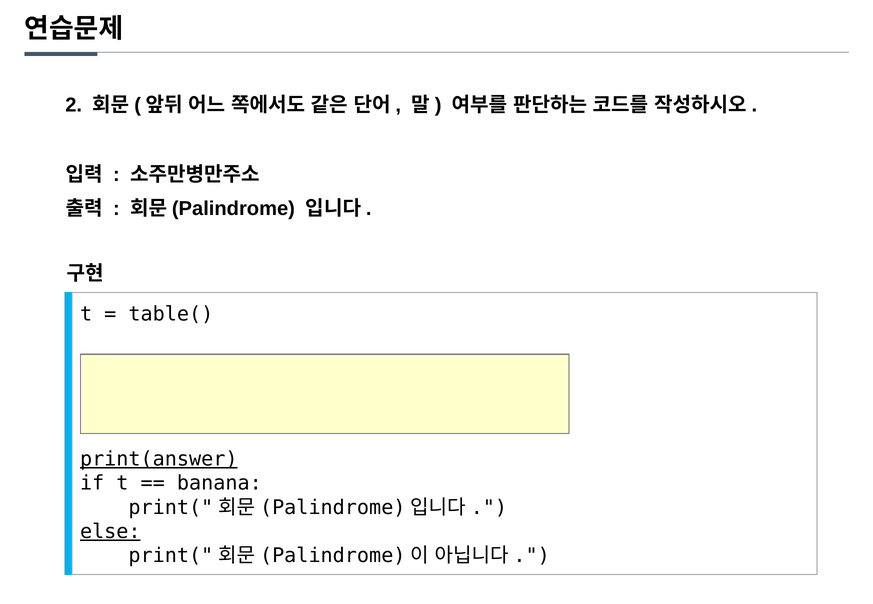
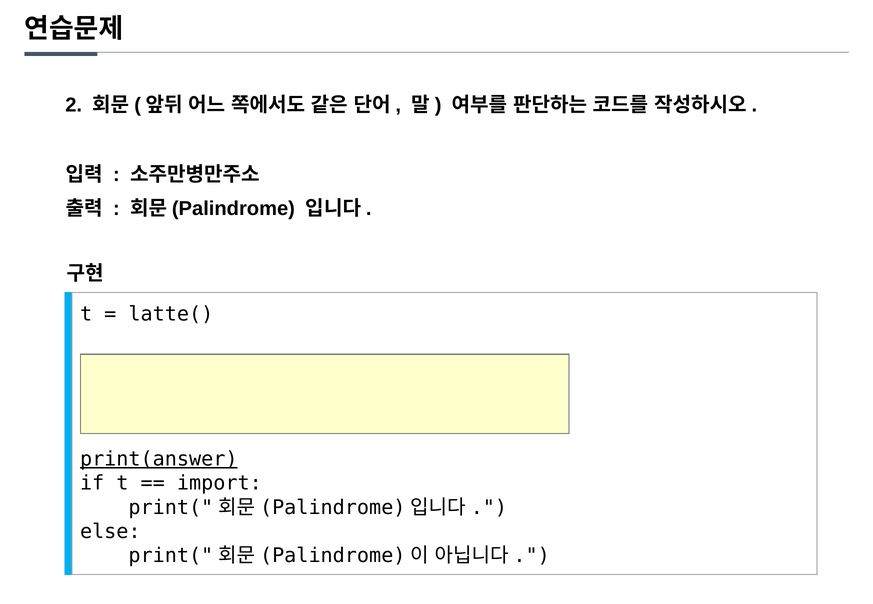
table(: table( -> latte( (171, 314)
banana: banana -> import (219, 484)
else underline: present -> none (110, 532)
